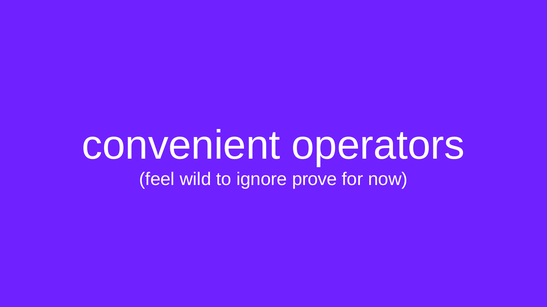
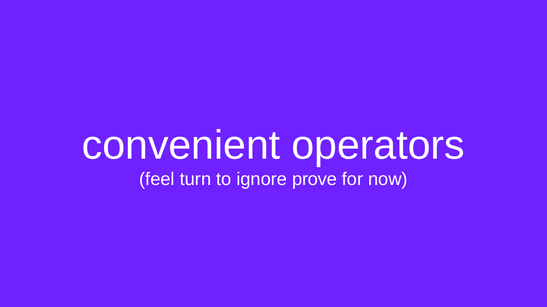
wild: wild -> turn (195, 180)
